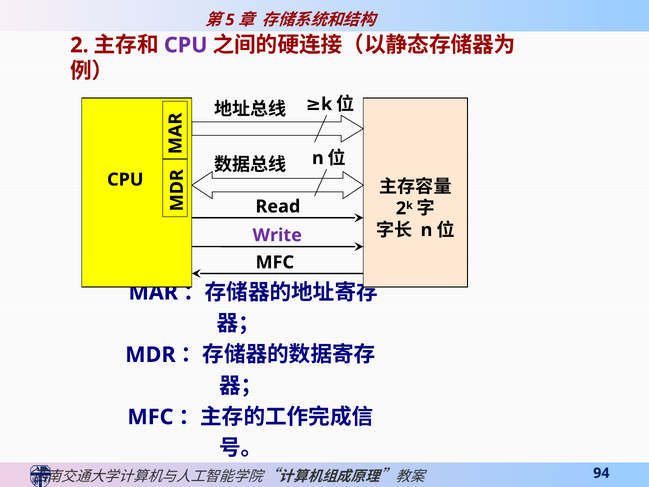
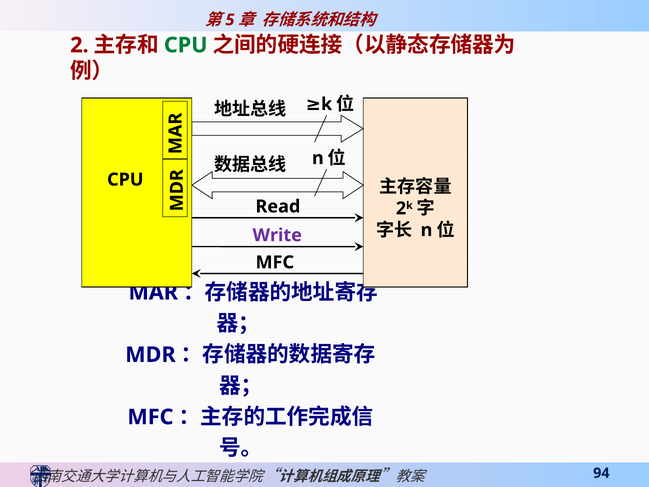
CPU colour: purple -> green (186, 45)
